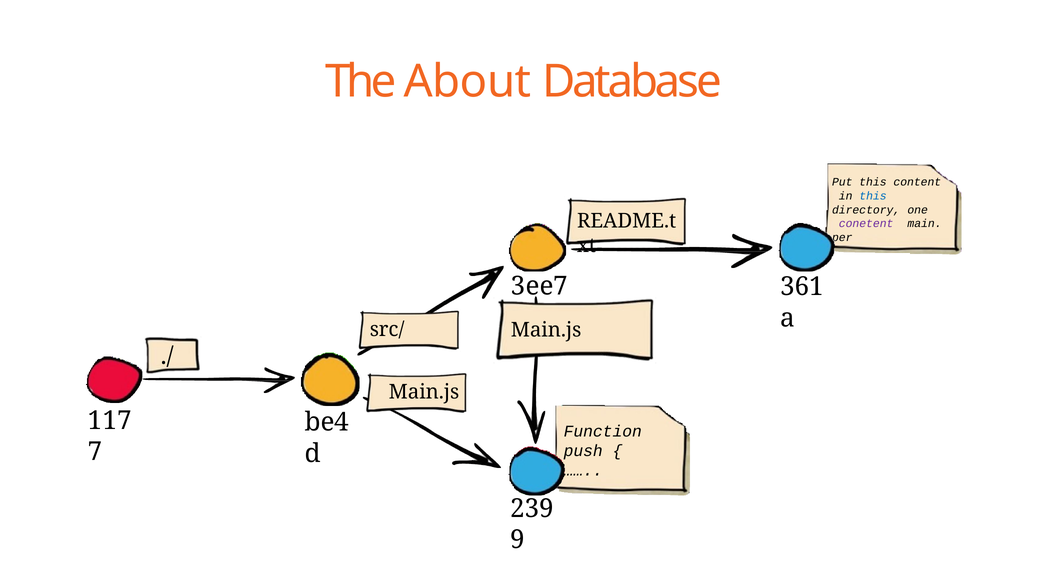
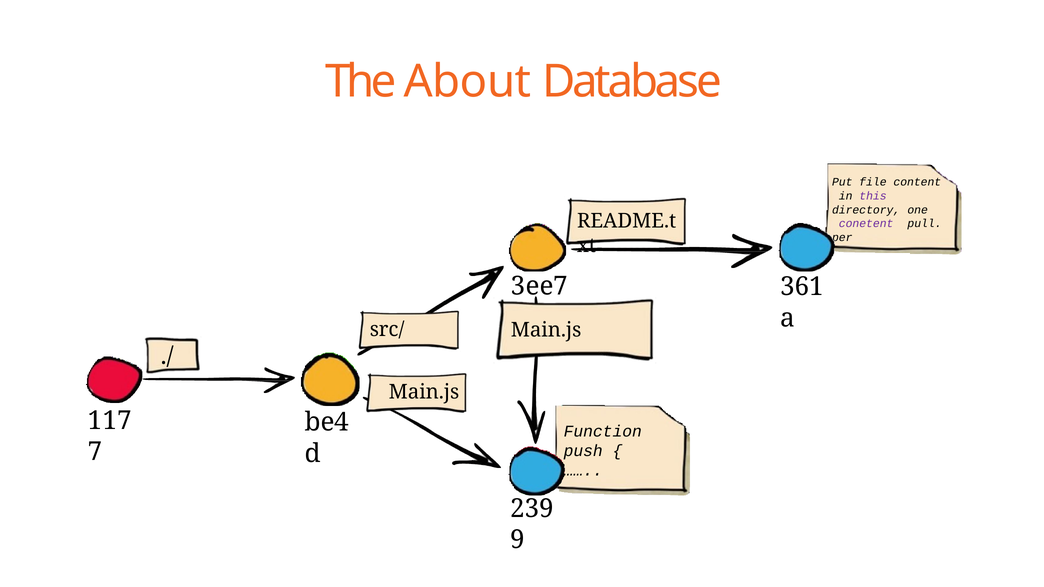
Put this: this -> file (873, 182)
this colour: blue -> purple (873, 196)
main: main -> pull (925, 224)
